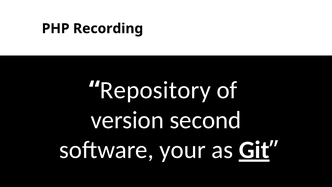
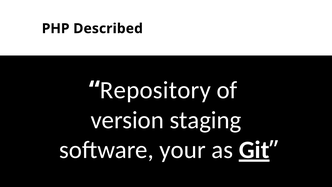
Recording: Recording -> Described (108, 29)
second: second -> staging (205, 120)
